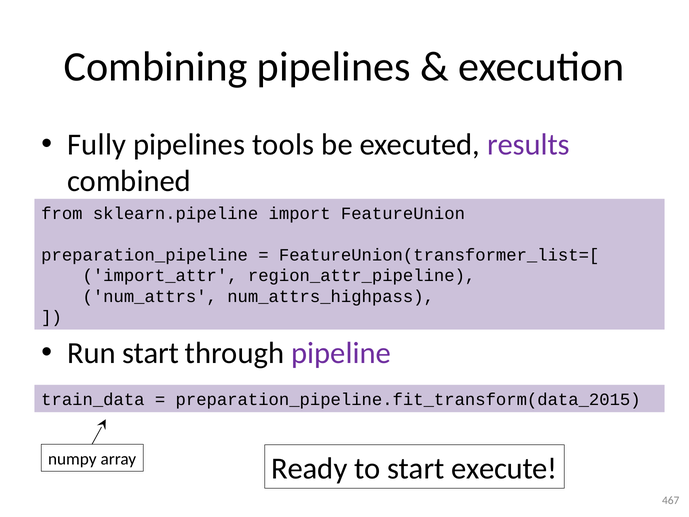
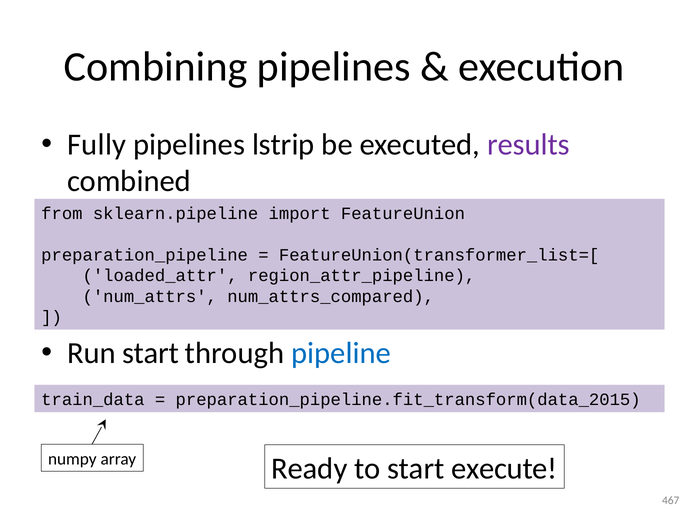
tools: tools -> lstrip (283, 145)
import_attr: import_attr -> loaded_attr (160, 276)
num_attrs_highpass: num_attrs_highpass -> num_attrs_compared (331, 296)
pipeline colour: purple -> blue (341, 353)
